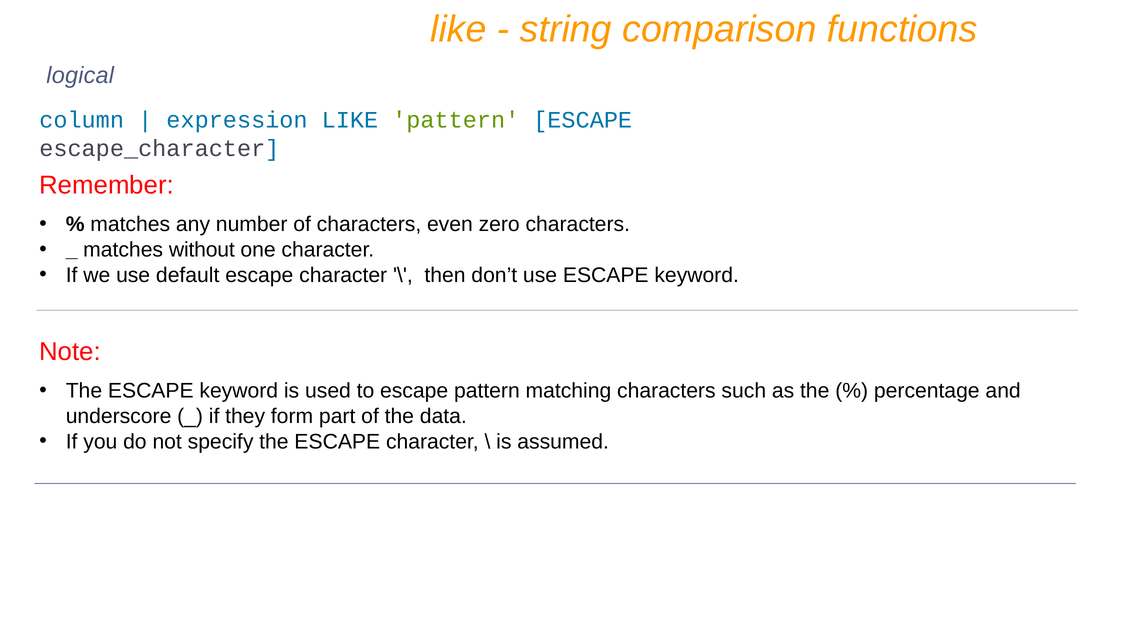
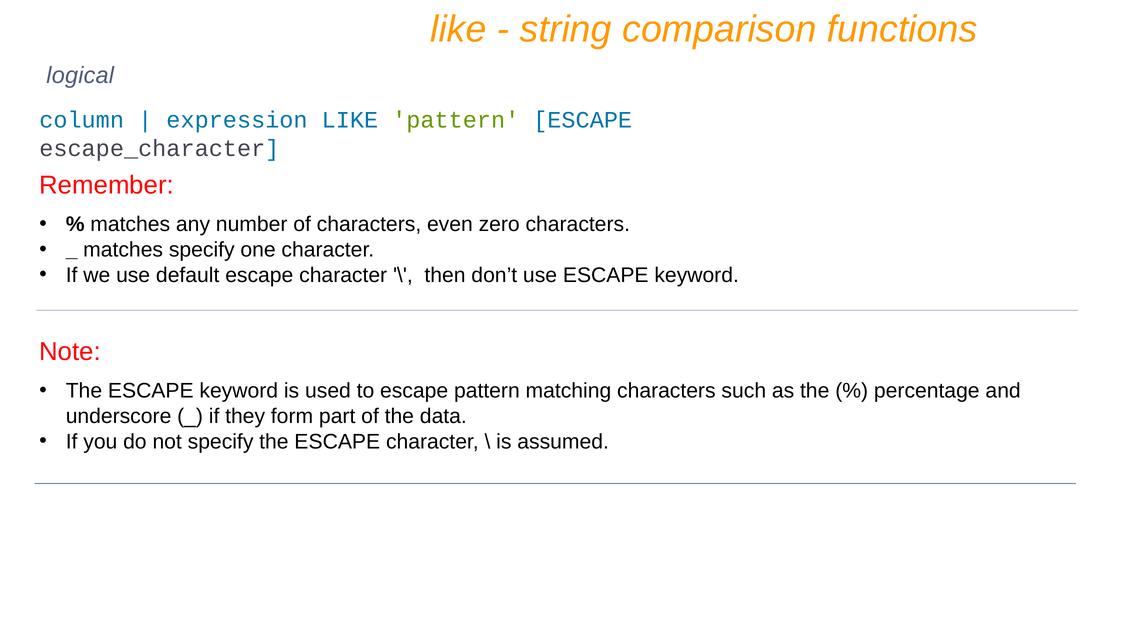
matches without: without -> specify (202, 250)
